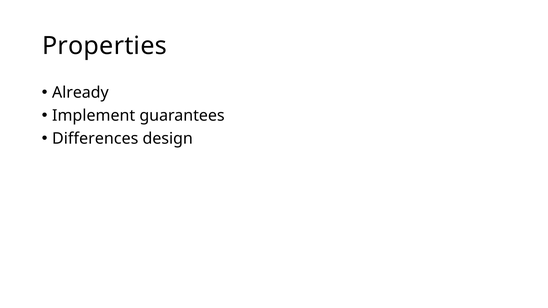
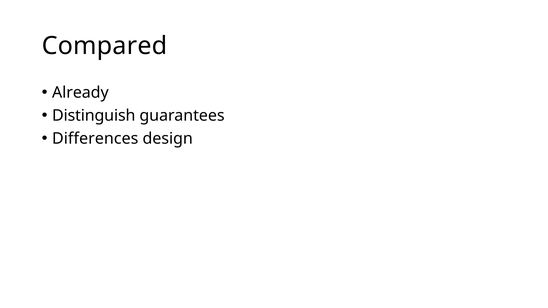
Properties: Properties -> Compared (104, 46)
Implement: Implement -> Distinguish (94, 116)
